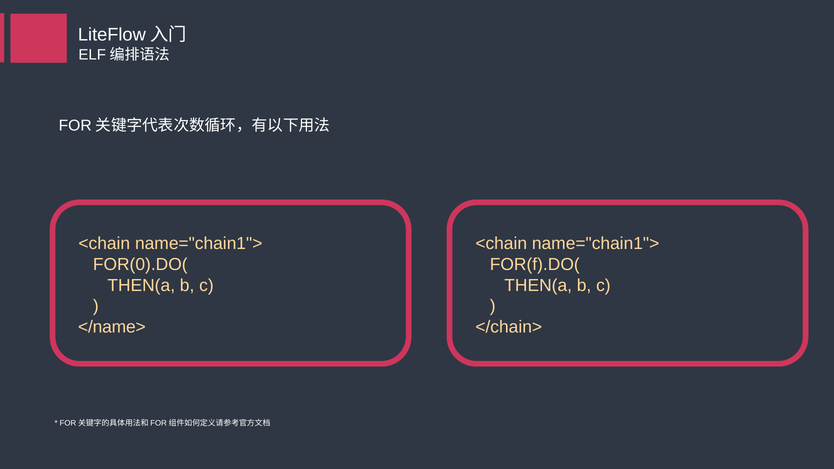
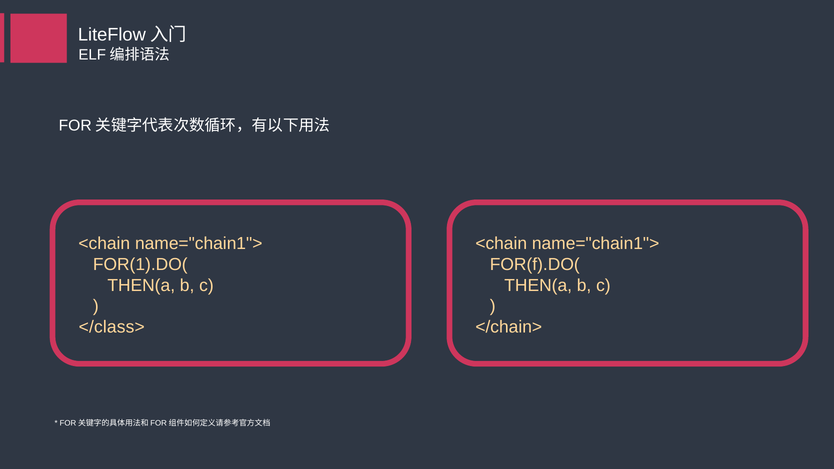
FOR(0).DO(: FOR(0).DO( -> FOR(1).DO( (140, 265)
</name>: </name> -> </class> (112, 327)
